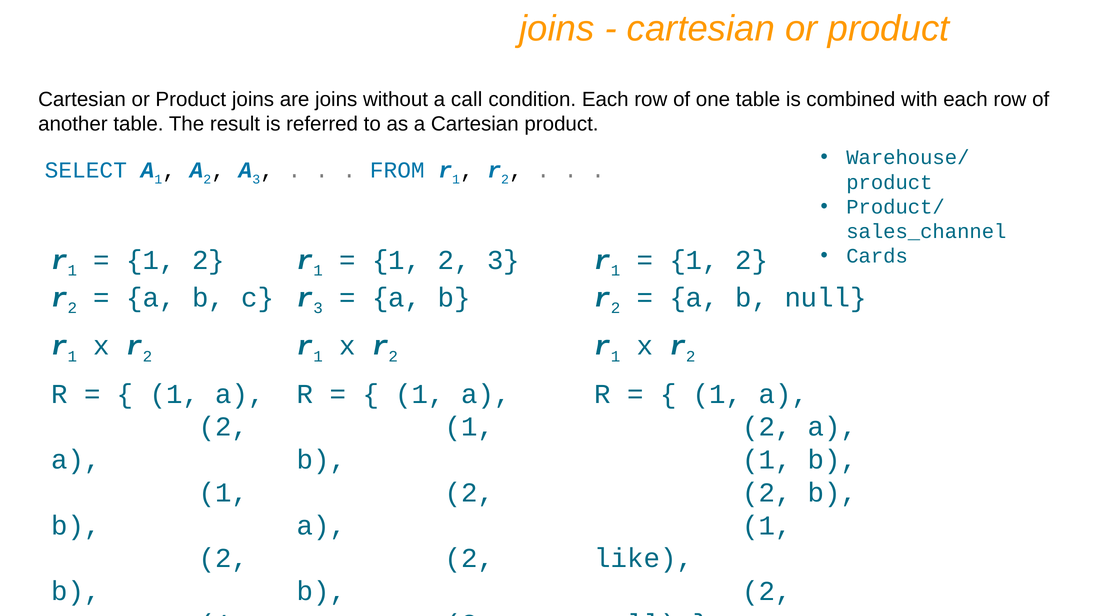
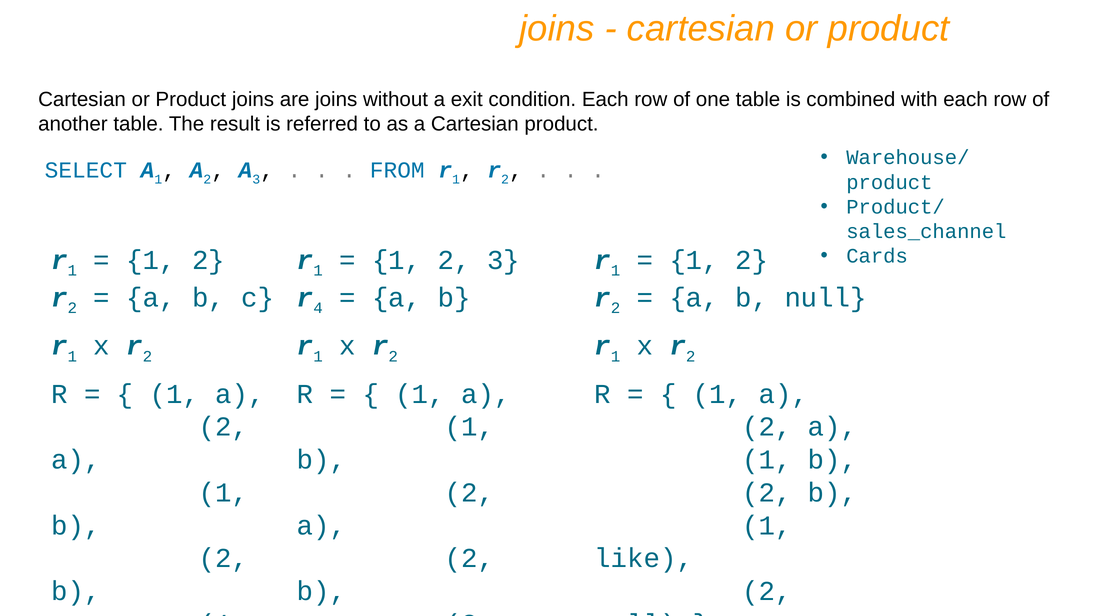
call: call -> exit (467, 100)
r 3: 3 -> 4 (318, 308)
